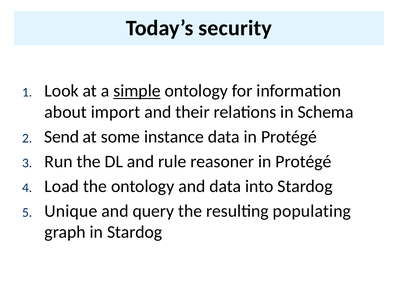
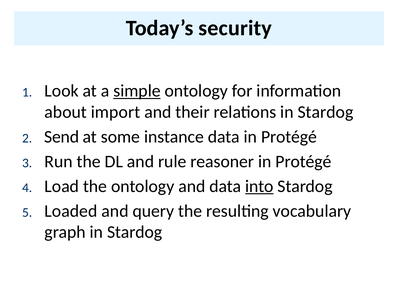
relations in Schema: Schema -> Stardog (325, 112)
into underline: none -> present (259, 187)
Unique: Unique -> Loaded (71, 211)
populating: populating -> vocabulary (312, 211)
